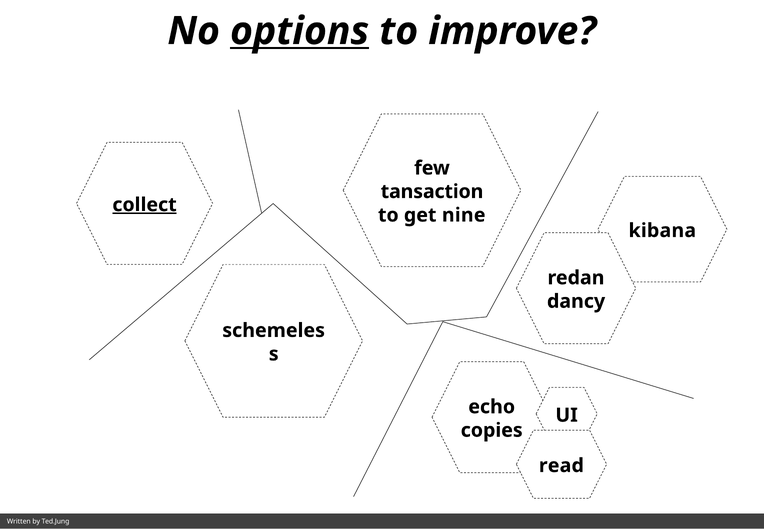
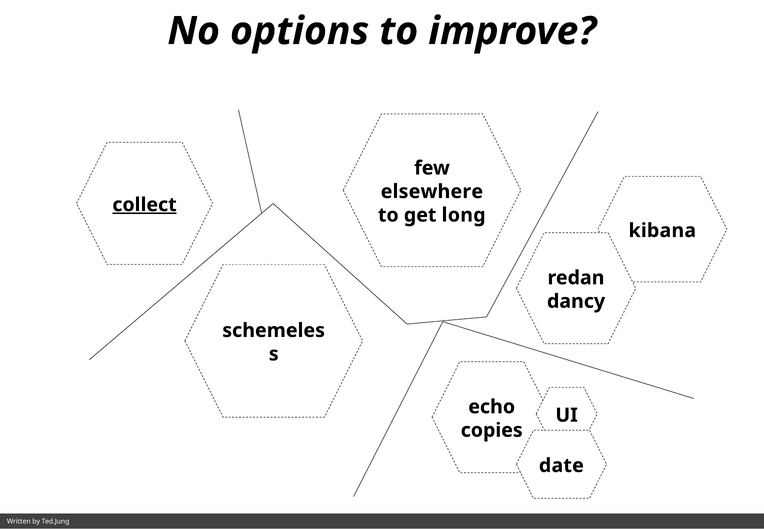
options underline: present -> none (300, 31)
tansaction: tansaction -> elsewhere (432, 192)
nine: nine -> long (464, 215)
read: read -> date (561, 466)
